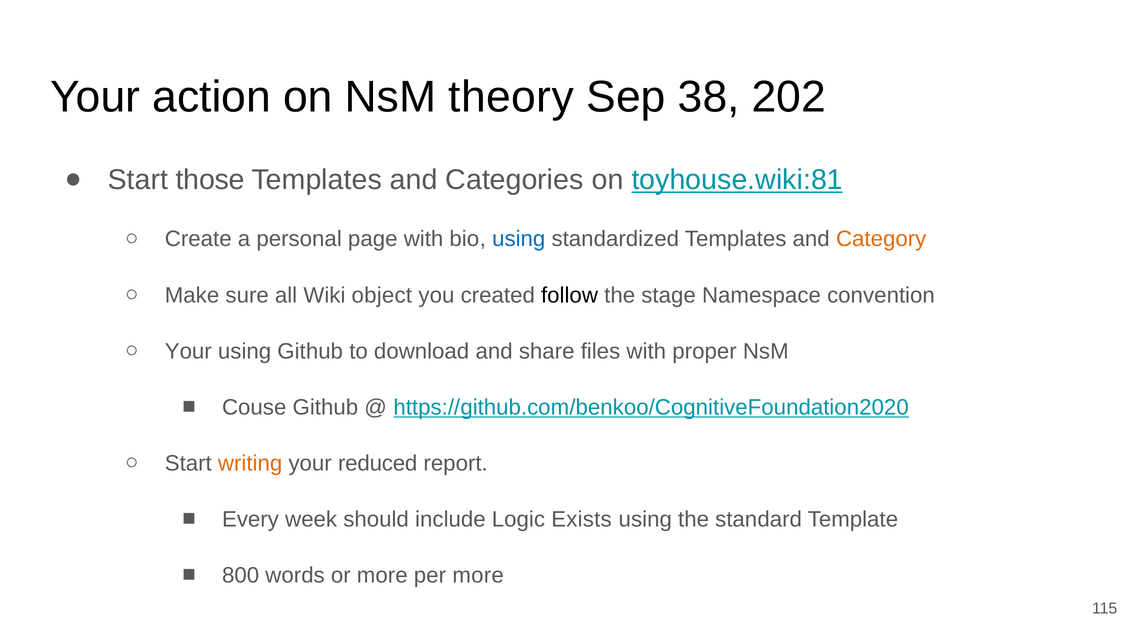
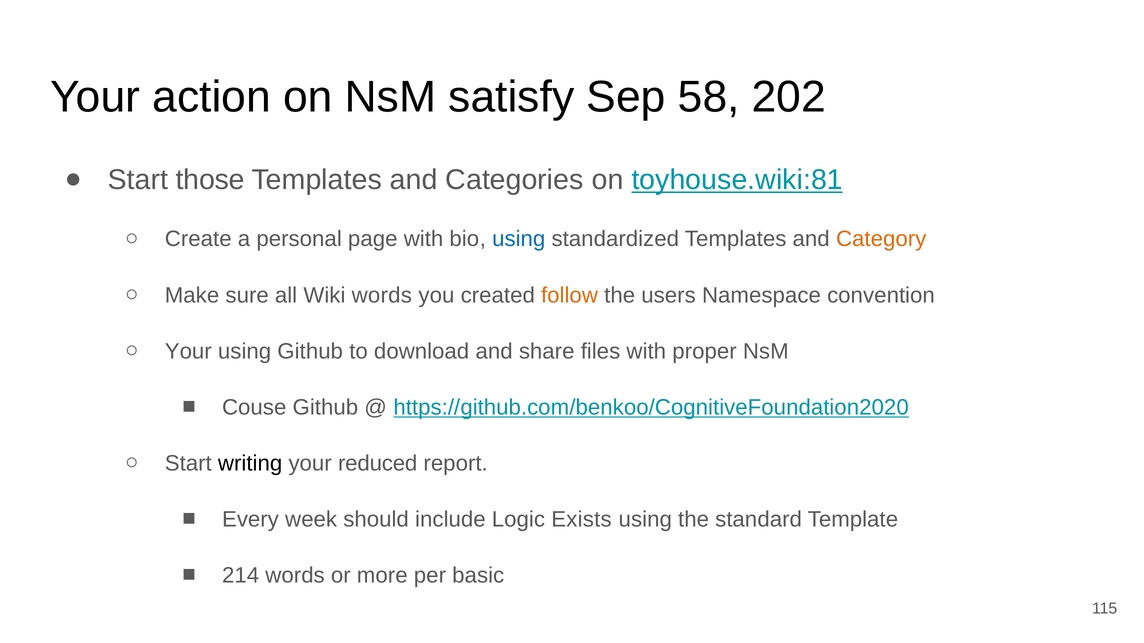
theory: theory -> satisfy (511, 97)
38: 38 -> 58 (709, 97)
Wiki object: object -> words (382, 295)
follow colour: black -> orange (569, 295)
stage: stage -> users (669, 295)
writing colour: orange -> black (250, 464)
800: 800 -> 214 (241, 576)
per more: more -> basic (478, 576)
